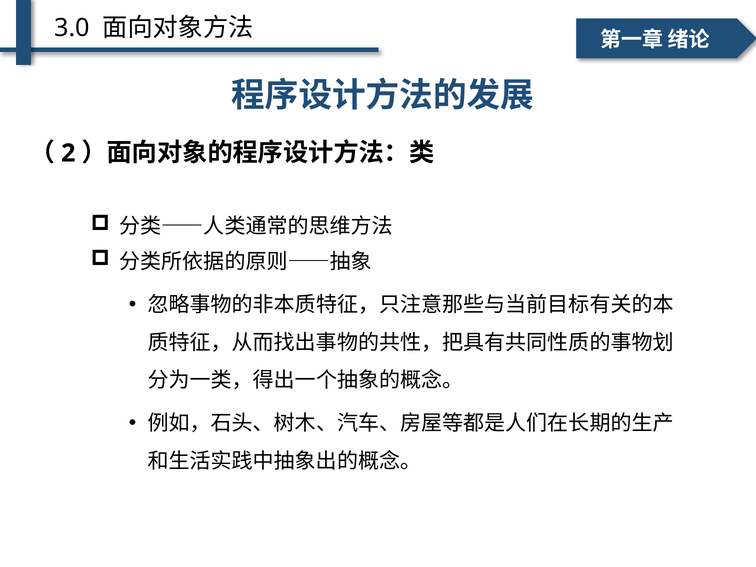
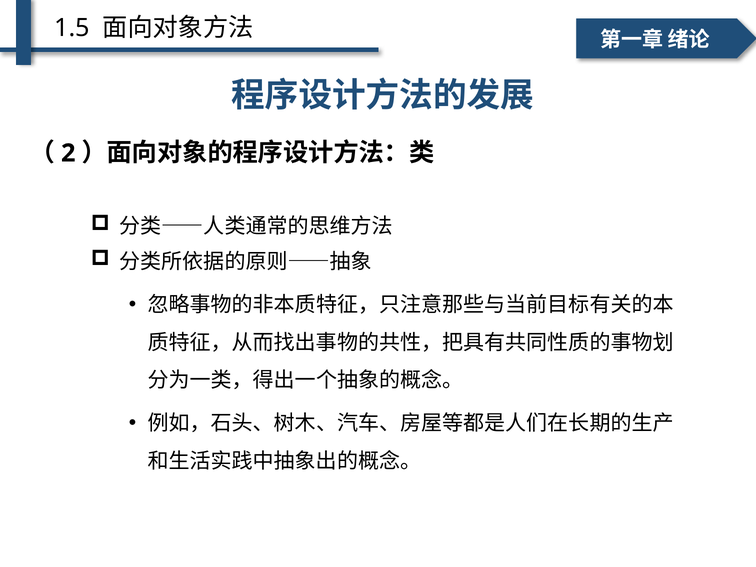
3.0: 3.0 -> 1.5 (72, 28)
